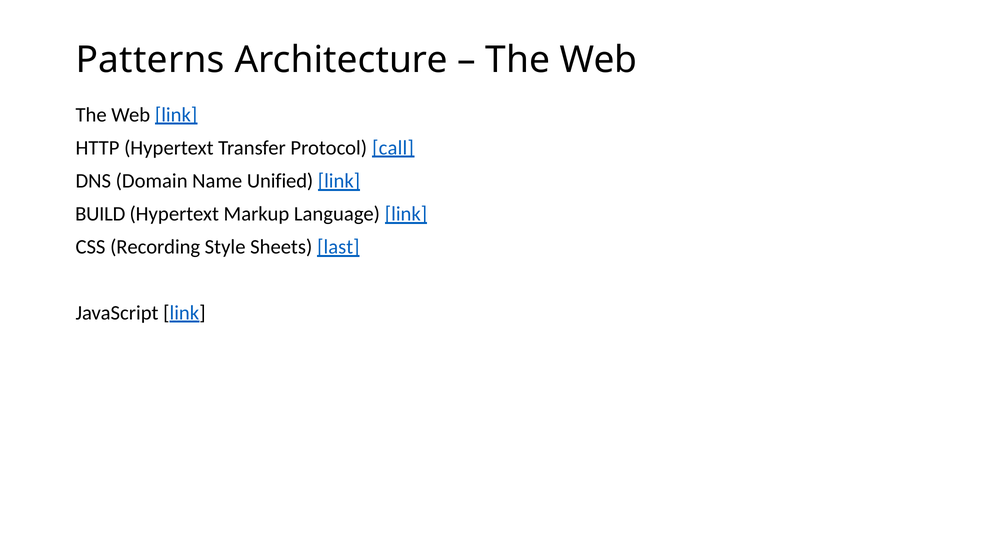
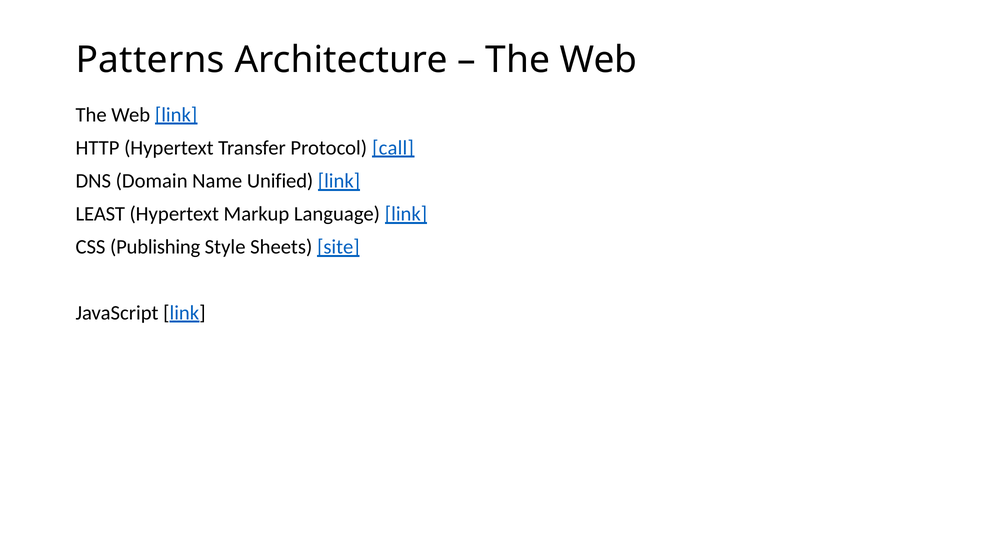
BUILD: BUILD -> LEAST (100, 214)
Recording: Recording -> Publishing (155, 247)
last: last -> site (338, 247)
